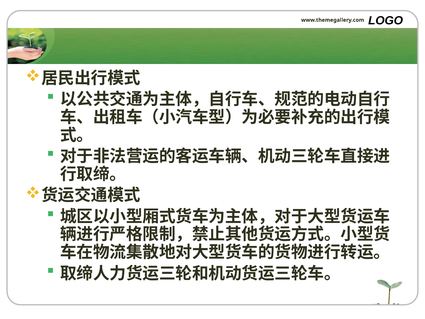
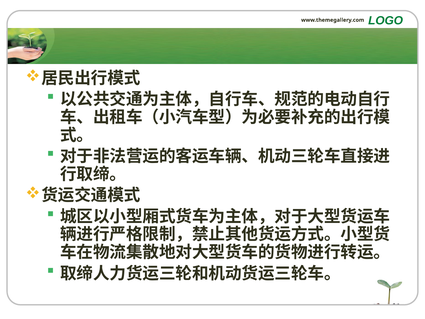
LOGO colour: black -> green (386, 21)
